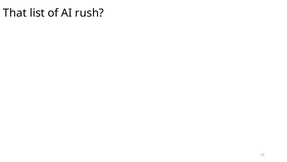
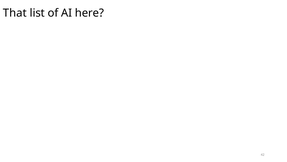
rush: rush -> here (89, 13)
